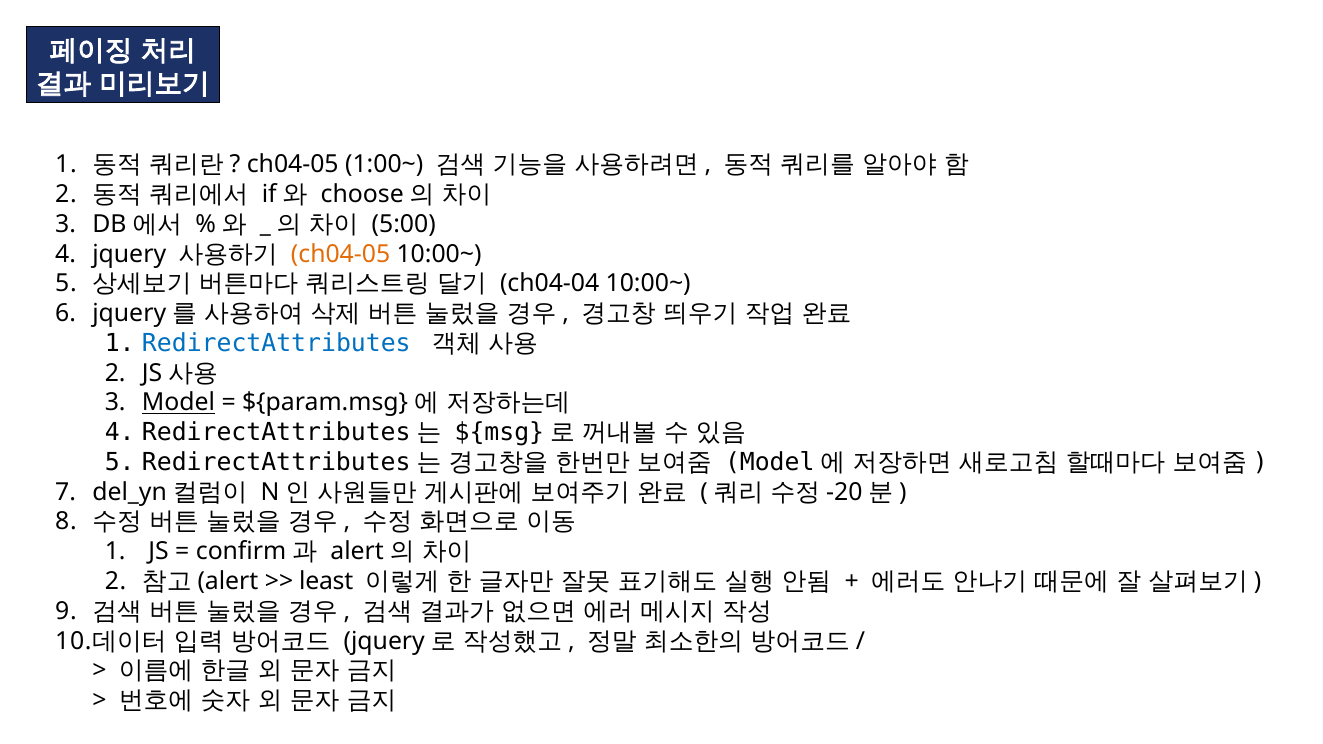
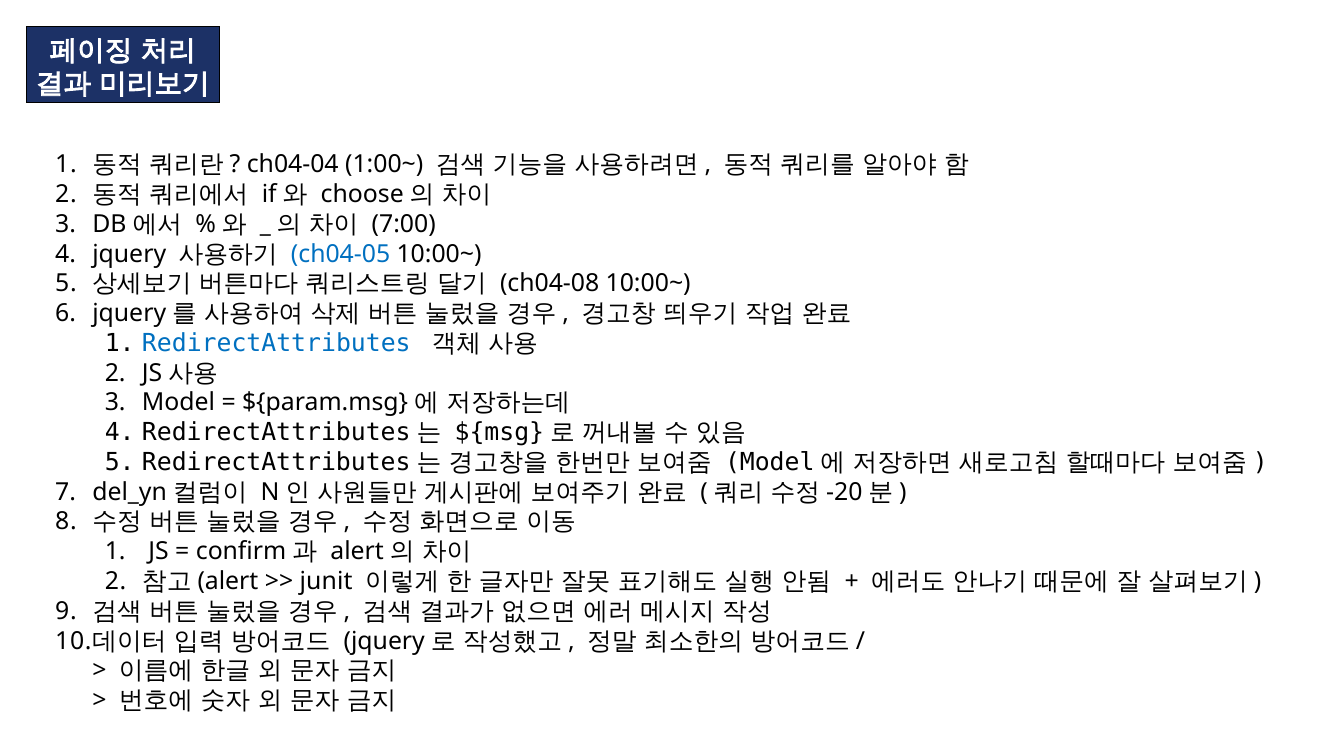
ch04-05: ch04-05 -> ch04-04 (293, 165)
5:00: 5:00 -> 7:00 (404, 224)
ch04-05 colour: orange -> blue (341, 254)
ch04-04: ch04-04 -> ch04-08 (550, 284)
Model underline: present -> none (179, 403)
least: least -> junit (326, 581)
